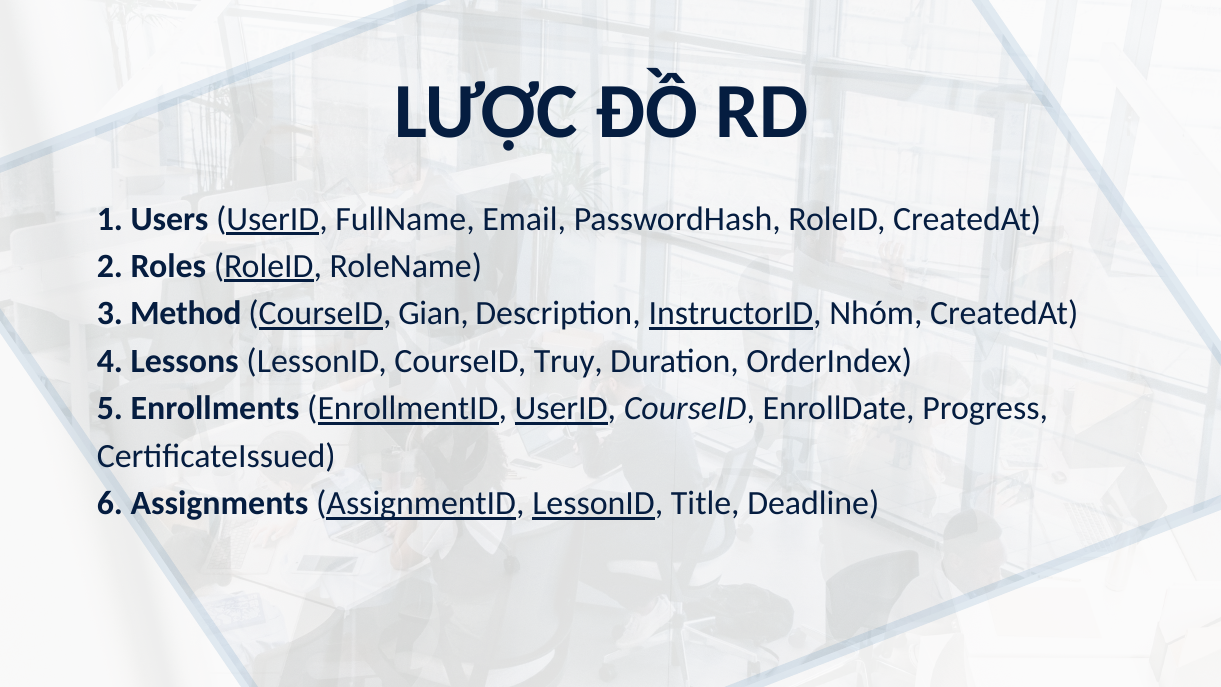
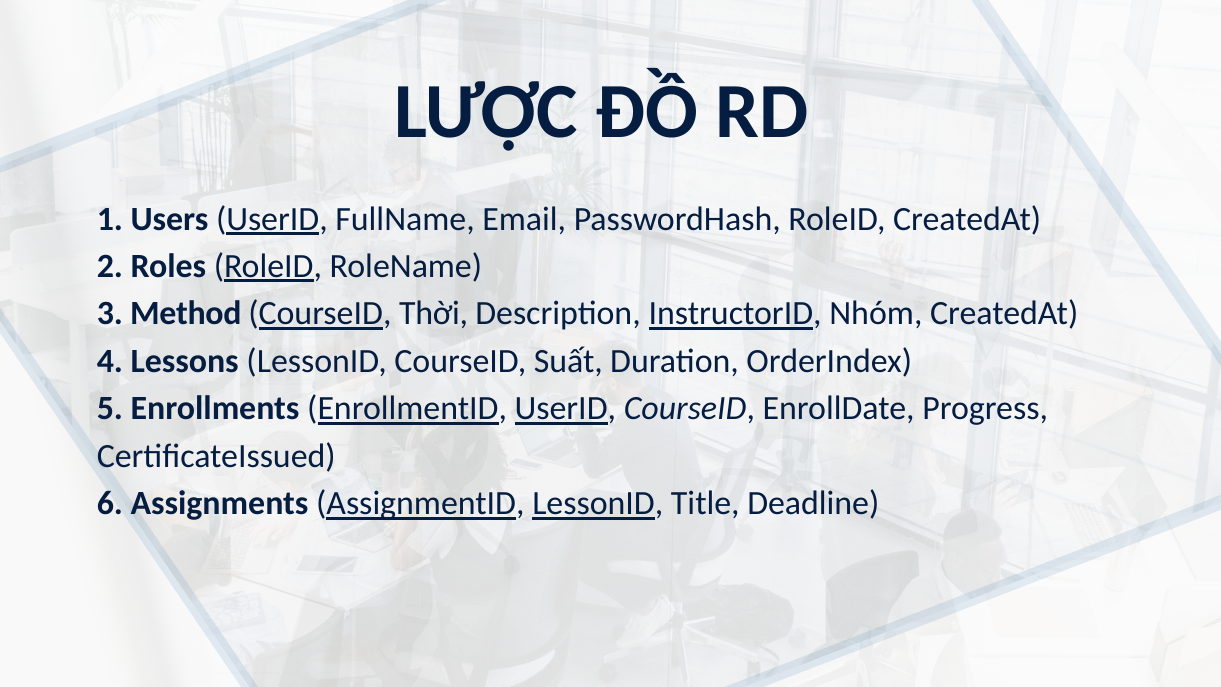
Gian: Gian -> Thời (434, 314)
Truy: Truy -> Suất (568, 361)
